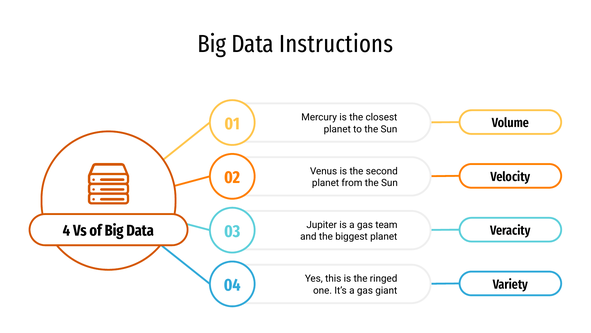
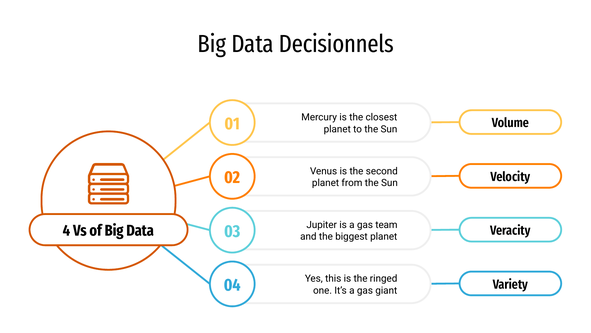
Instructions: Instructions -> Decisionnels (336, 44)
